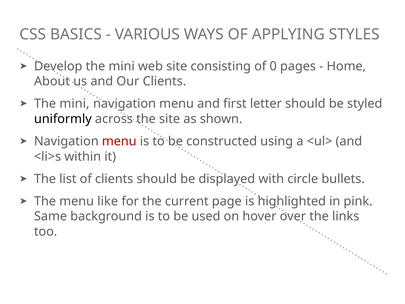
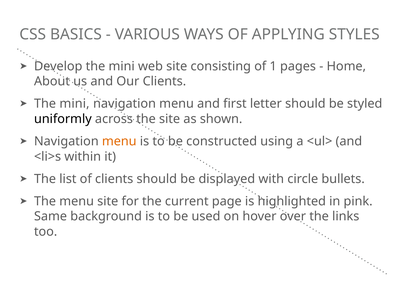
0: 0 -> 1 (273, 66)
menu colour: red -> orange (119, 141)
menu like: like -> site (108, 201)
